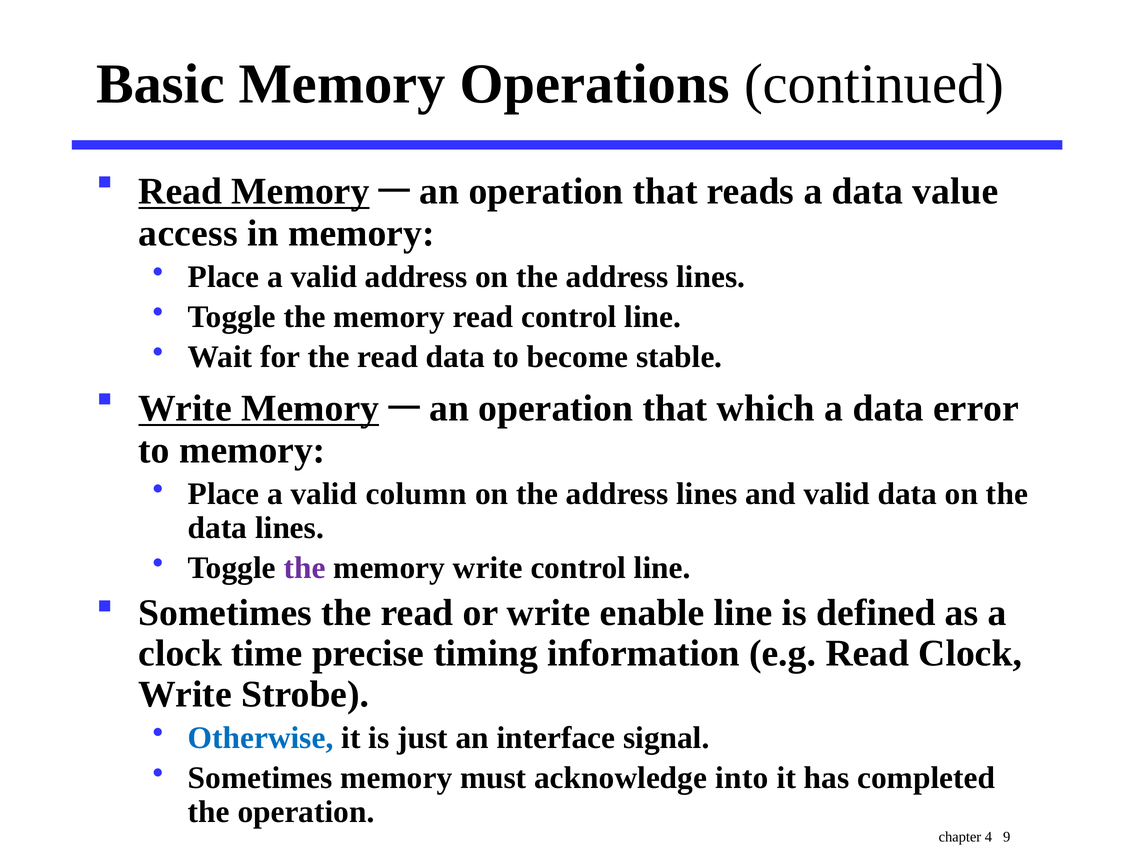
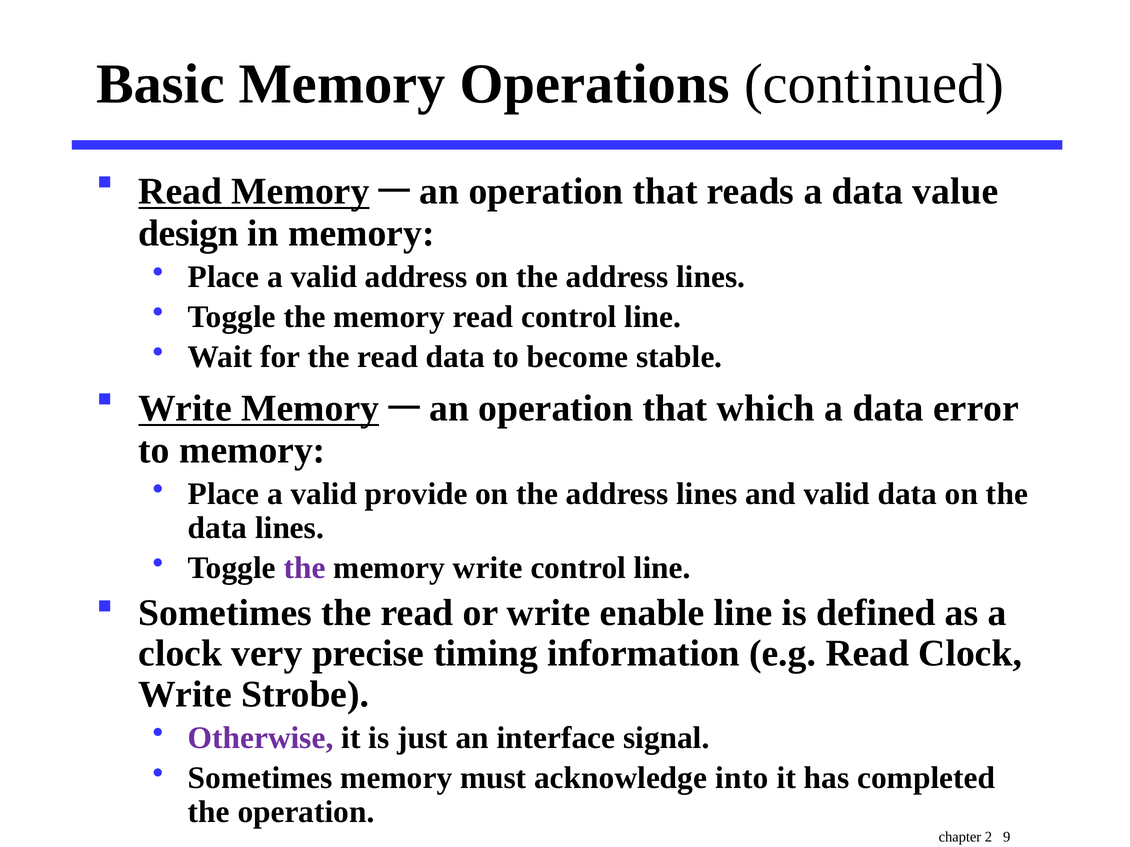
access: access -> design (188, 233)
column: column -> provide (416, 494)
time: time -> very (267, 654)
Otherwise colour: blue -> purple (261, 738)
4: 4 -> 2 (988, 837)
